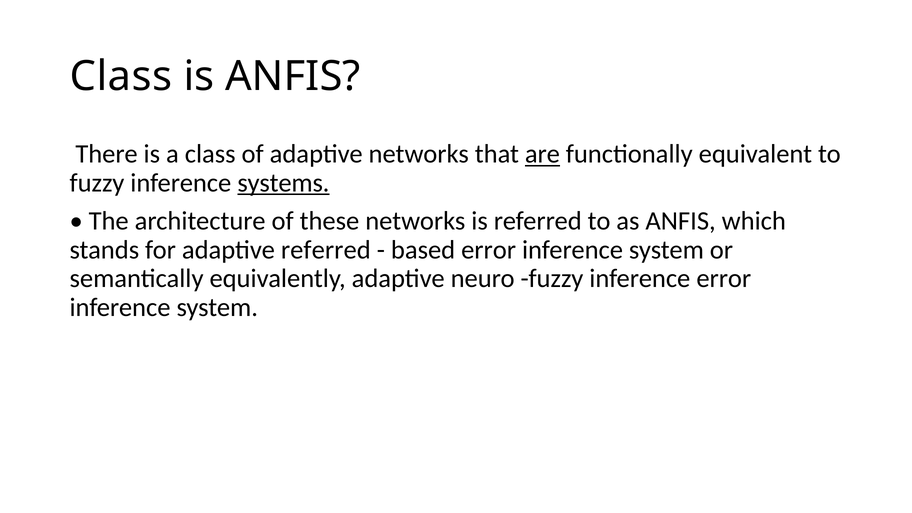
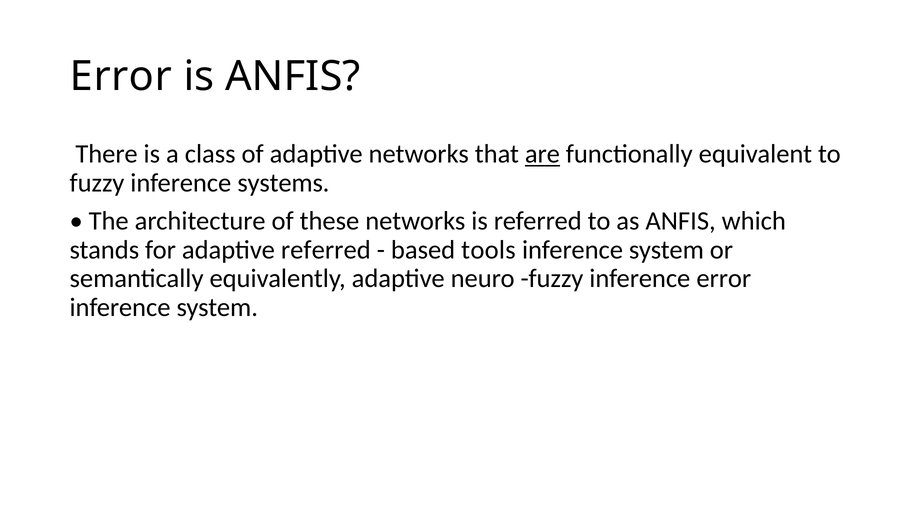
Class: Class -> Error (121, 77)
systems underline: present -> none (283, 183)
based error: error -> tools (488, 250)
